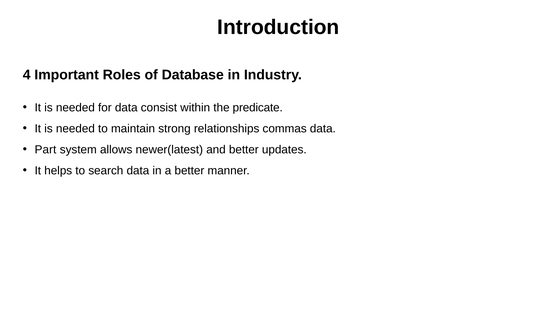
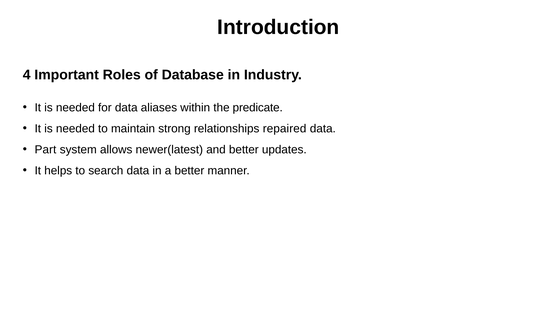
consist: consist -> aliases (159, 107)
commas: commas -> repaired (285, 128)
